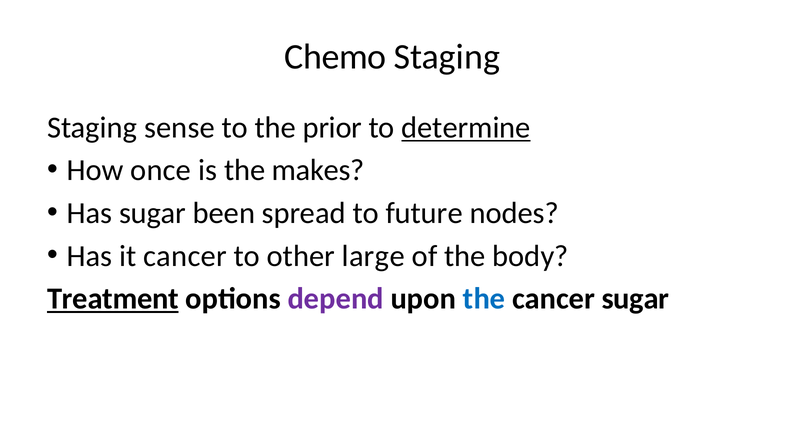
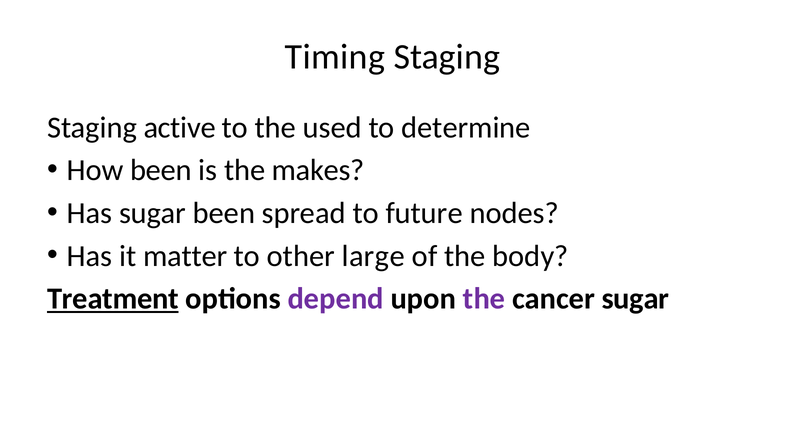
Chemo: Chemo -> Timing (335, 57)
sense: sense -> active (180, 127)
prior: prior -> used (332, 127)
determine underline: present -> none (466, 127)
How once: once -> been (161, 170)
it cancer: cancer -> matter (185, 256)
the colour: blue -> purple (484, 299)
